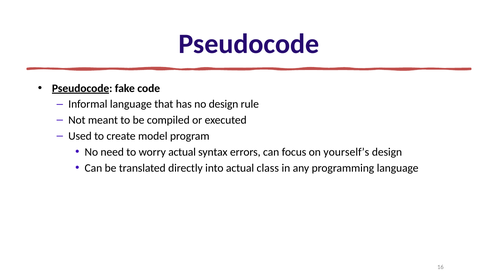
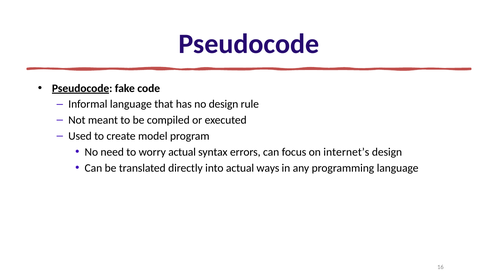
yourself’s: yourself’s -> internet’s (346, 152)
class: class -> ways (268, 168)
